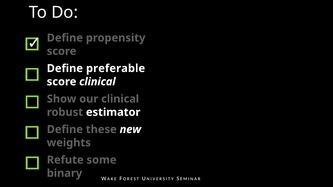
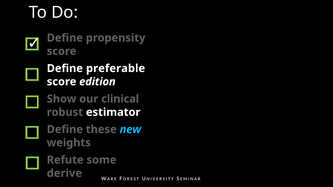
score clinical: clinical -> edition (97, 82)
new colour: white -> light blue (130, 130)
binary: binary -> derive (64, 173)
